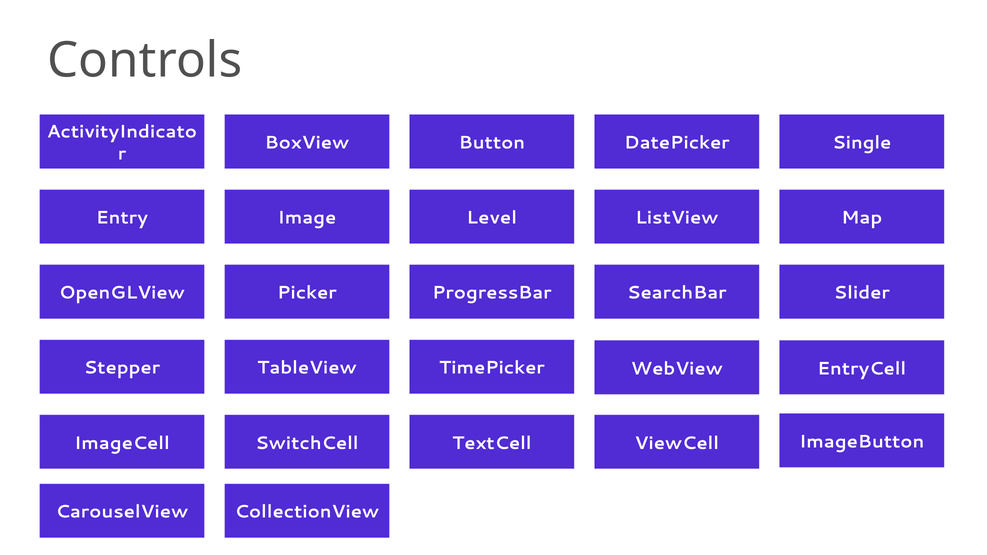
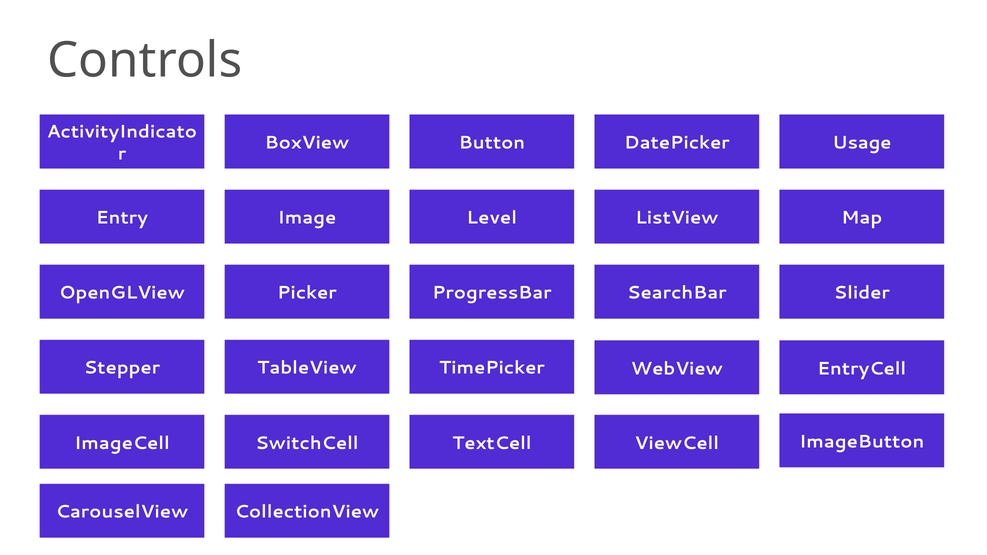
Single: Single -> Usage (862, 143)
